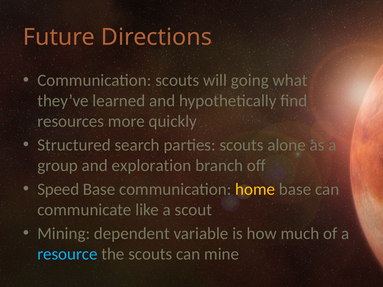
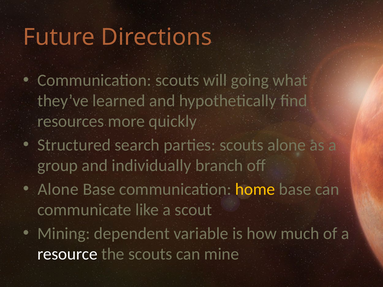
exploration: exploration -> individually (151, 166)
Speed: Speed -> Alone (58, 189)
resource colour: light blue -> white (67, 254)
